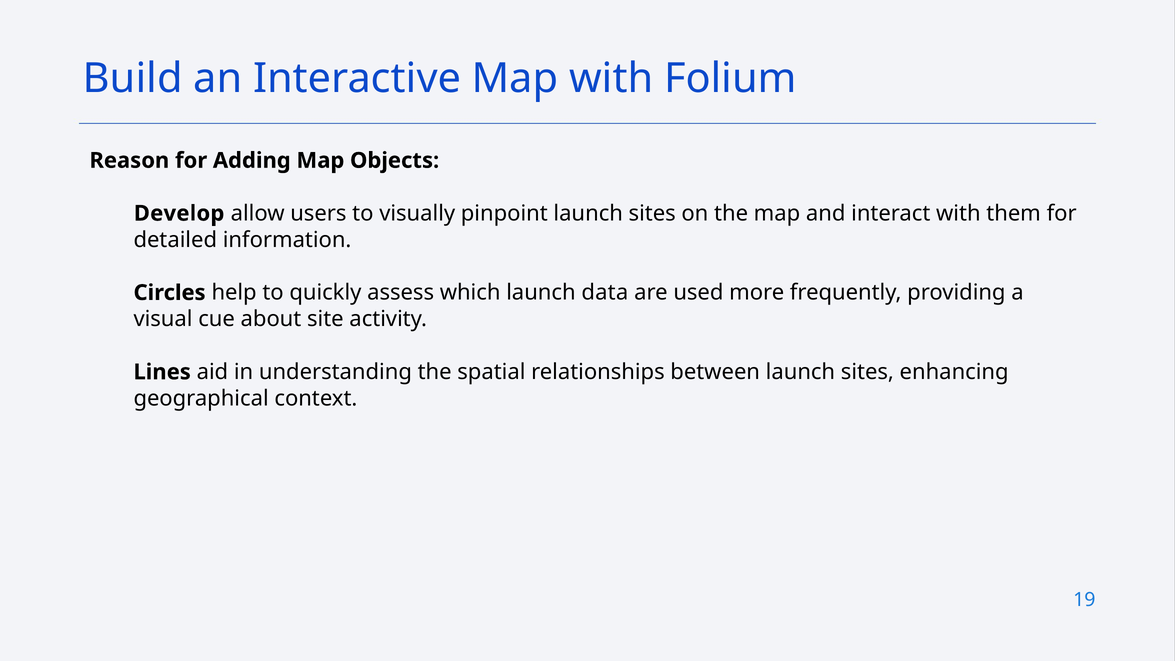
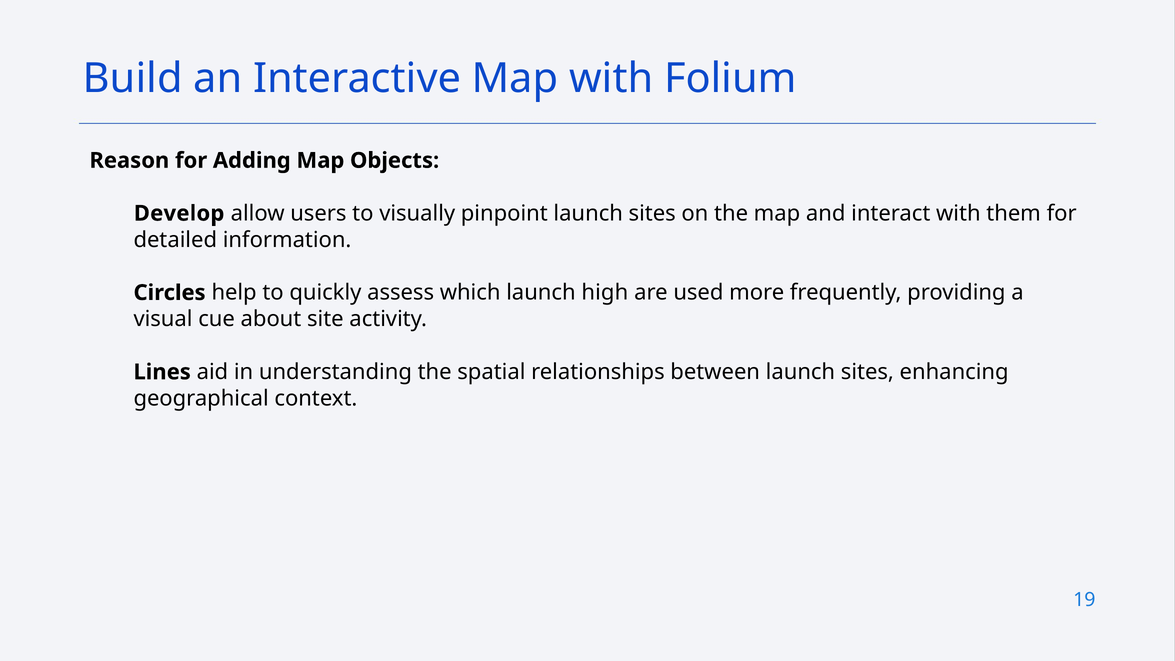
data: data -> high (605, 293)
